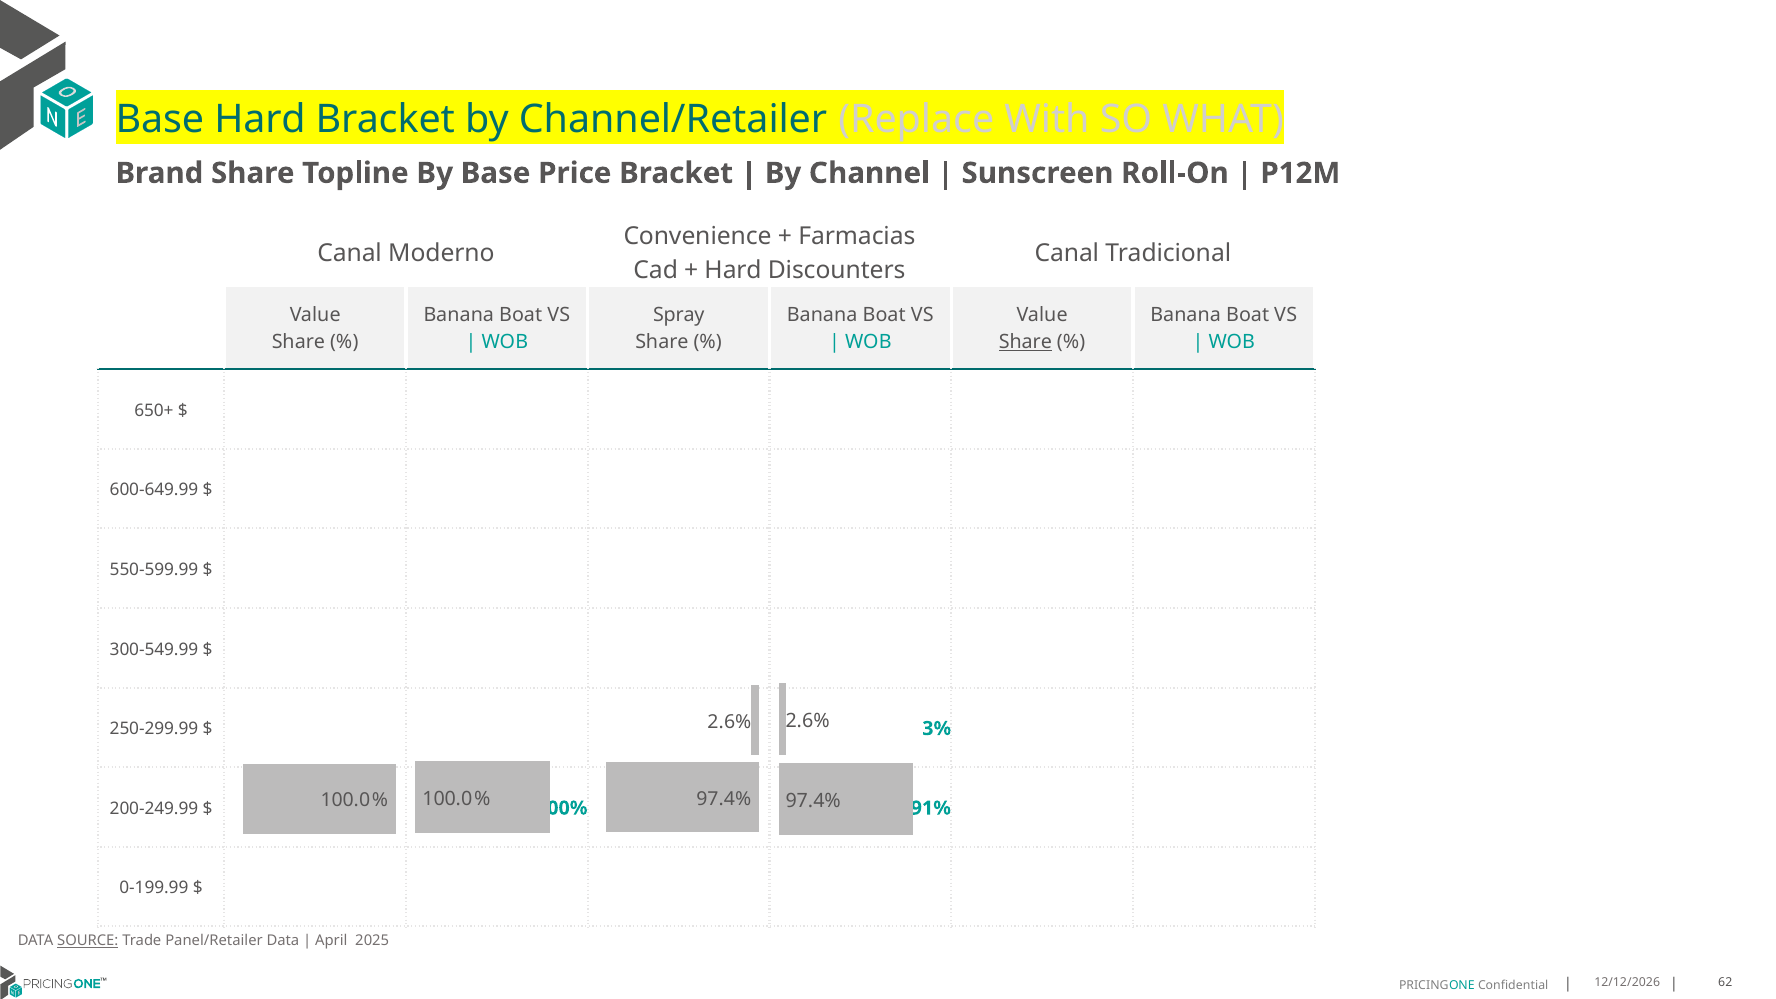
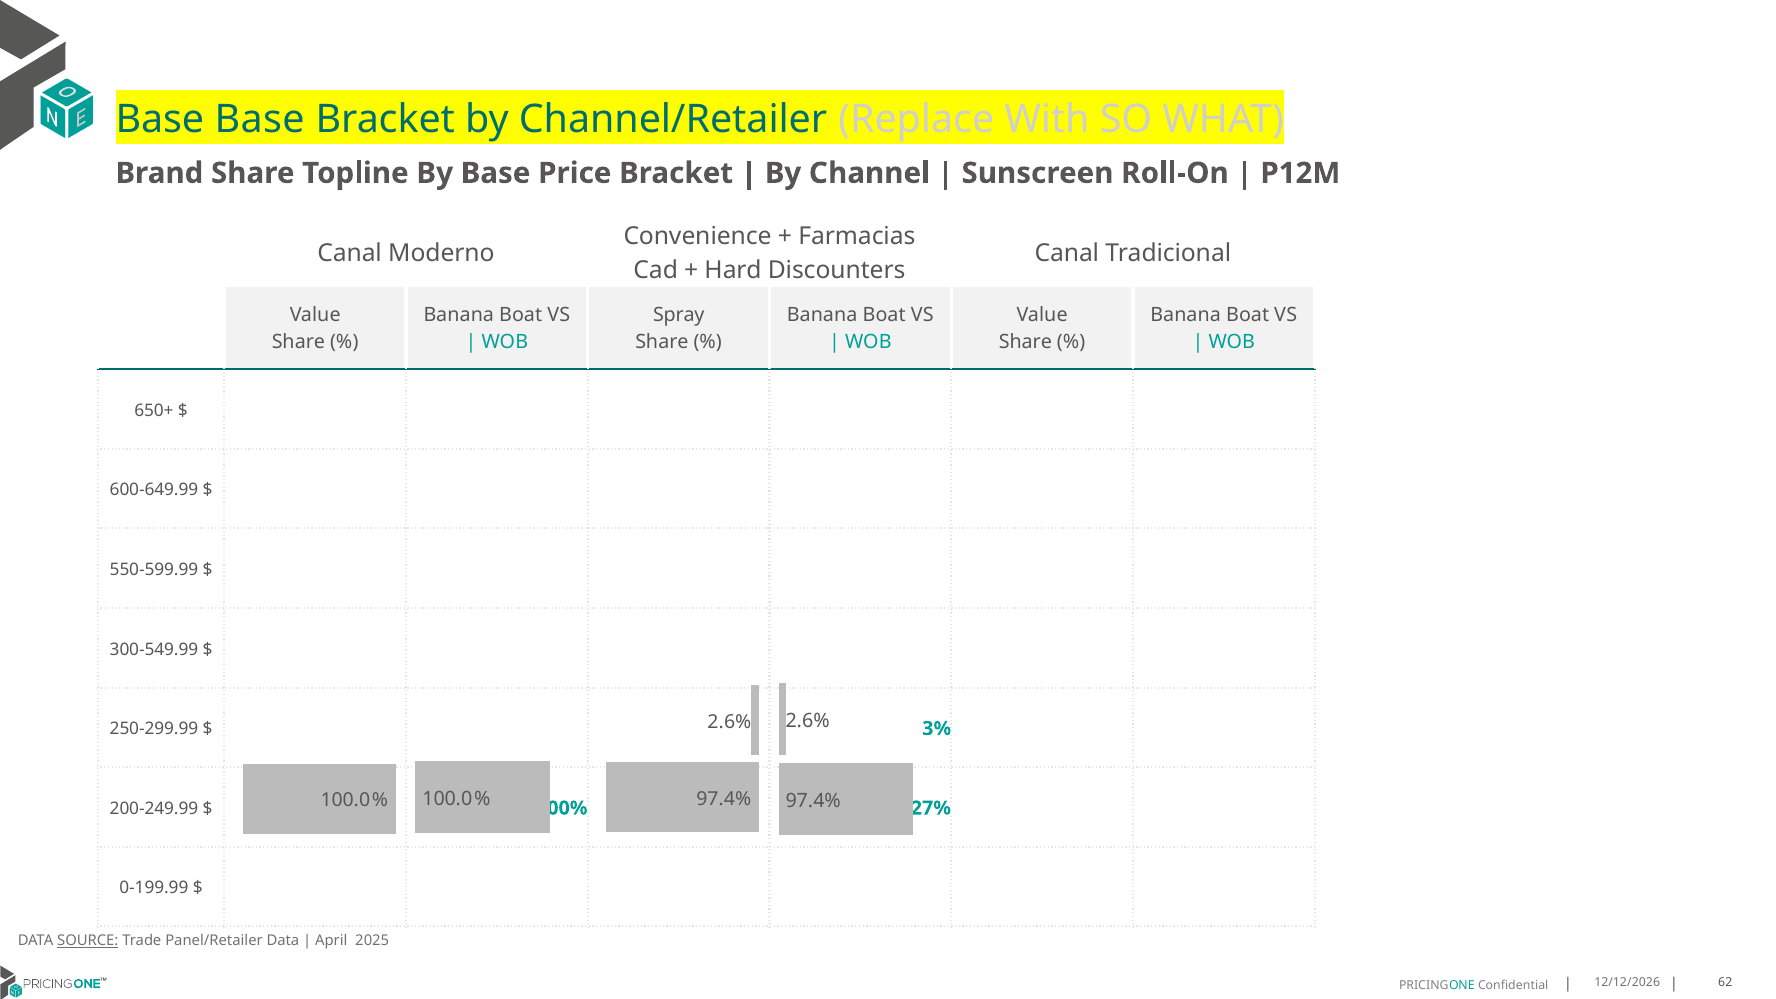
Base Hard: Hard -> Base (260, 119)
Share underline: present -> none (1025, 342)
91%: 91% -> 27% (931, 808)
